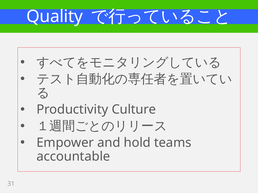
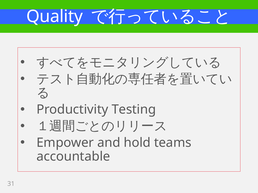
Culture: Culture -> Testing (134, 110)
